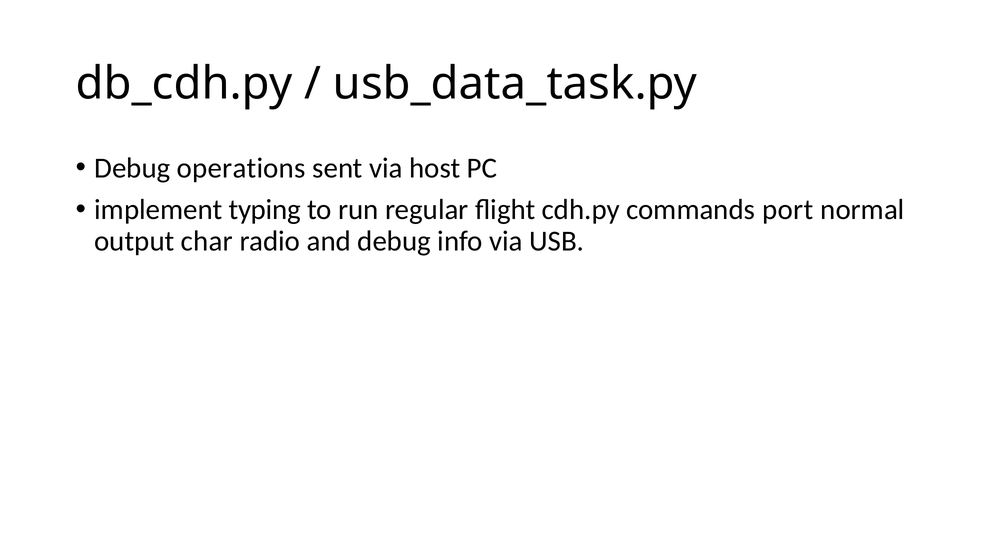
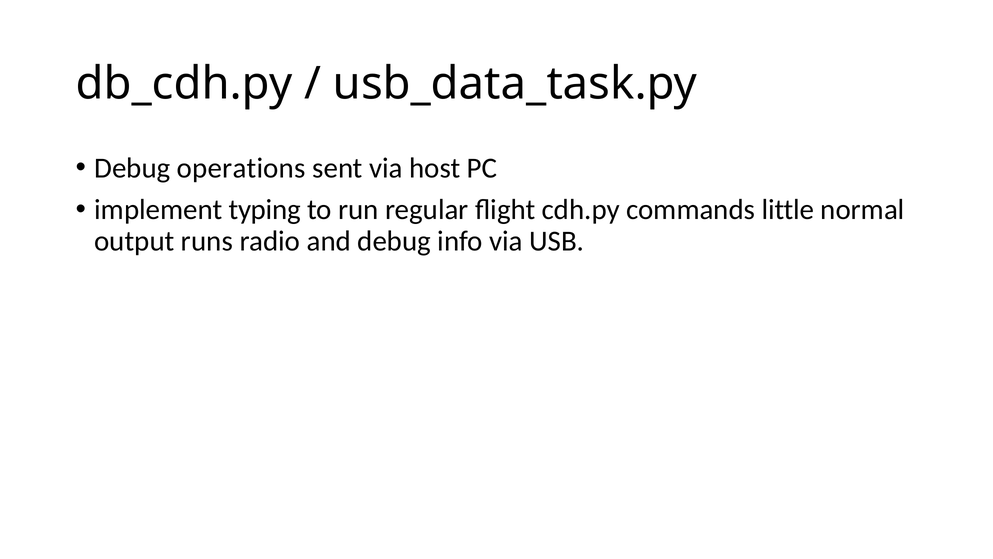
port: port -> little (788, 210)
char: char -> runs (207, 241)
